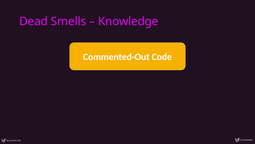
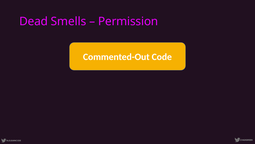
Knowledge: Knowledge -> Permission (128, 21)
